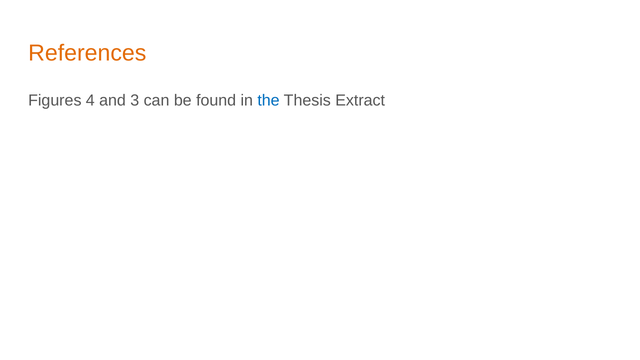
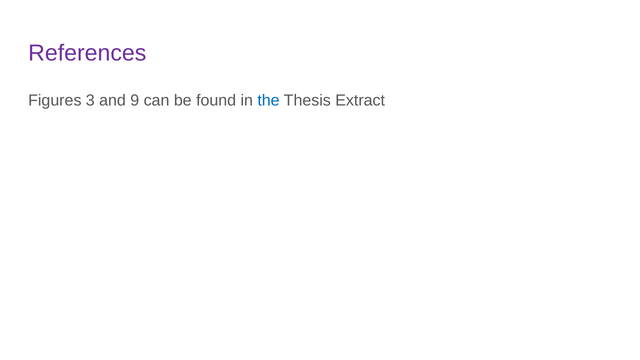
References colour: orange -> purple (87, 53)
4: 4 -> 3 (90, 101)
3: 3 -> 9 (135, 101)
